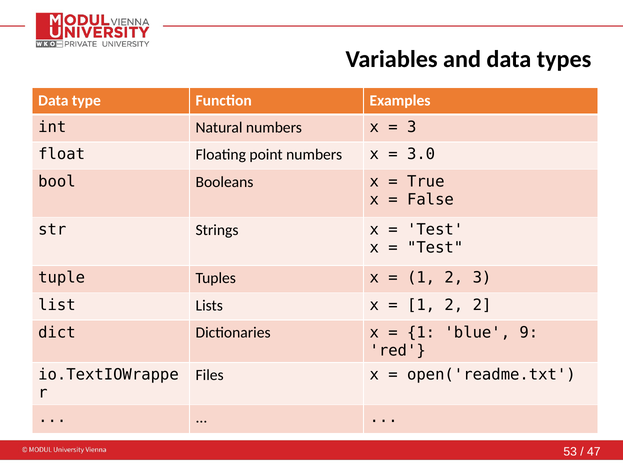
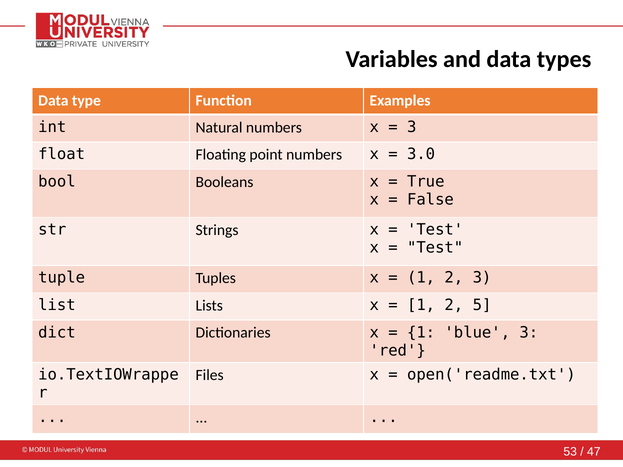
2 2: 2 -> 5 (482, 305)
blue 9: 9 -> 3 (529, 333)
